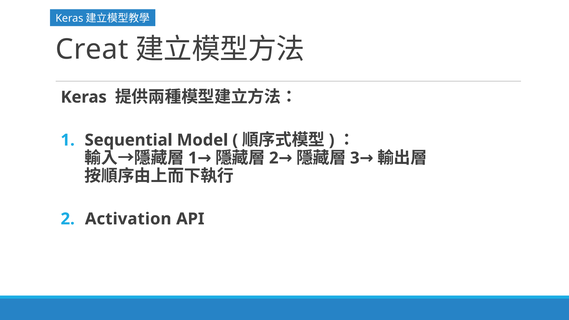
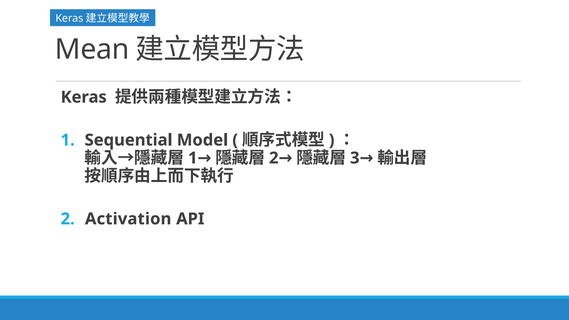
Creat: Creat -> Mean (92, 50)
